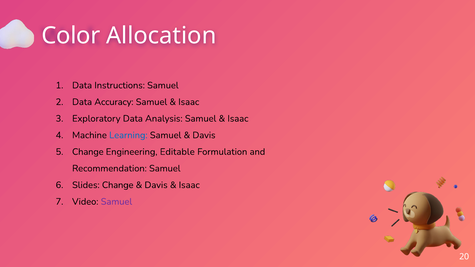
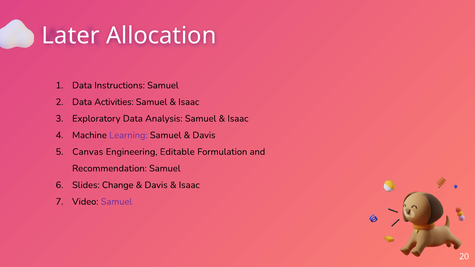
Color: Color -> Later (71, 36)
Accuracy: Accuracy -> Activities (114, 102)
Learning colour: blue -> purple (128, 135)
Change: Change -> Canvas (88, 152)
